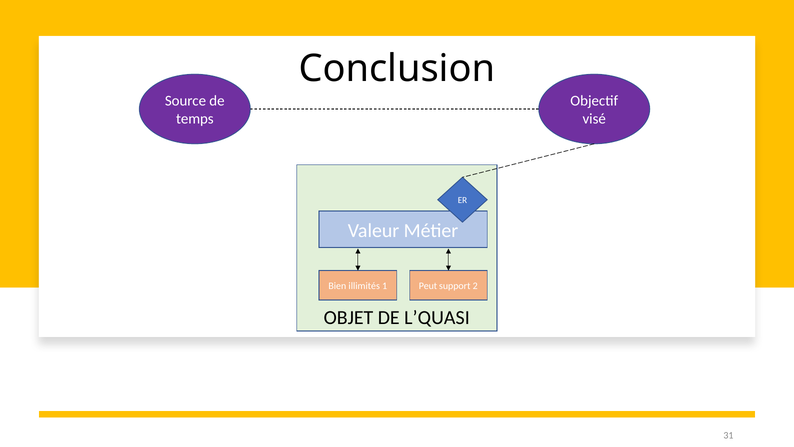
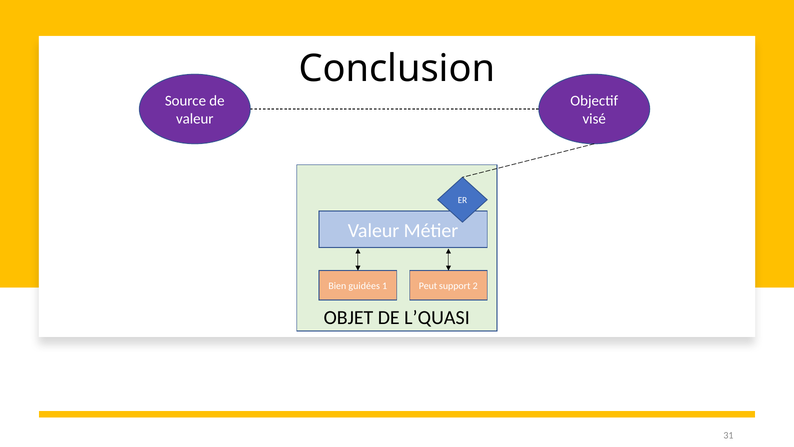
temps: temps -> valeur (195, 119)
illimités: illimités -> guidées (364, 286)
